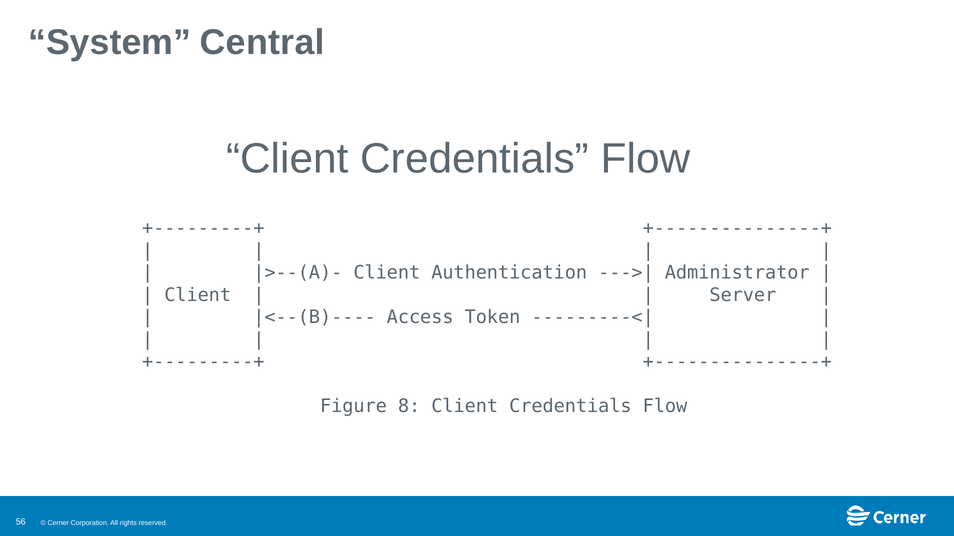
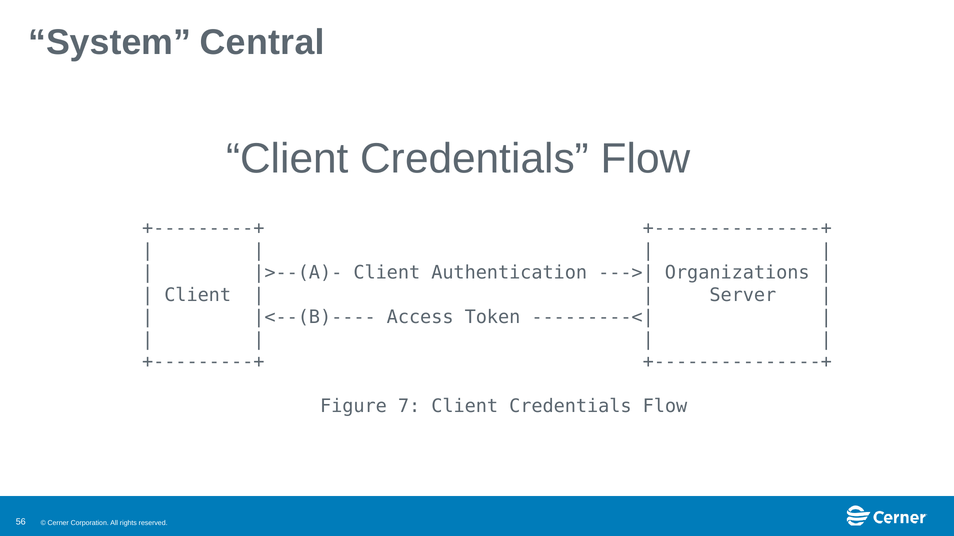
Administrator: Administrator -> Organizations (737, 273)
8: 8 -> 7 (409, 407)
